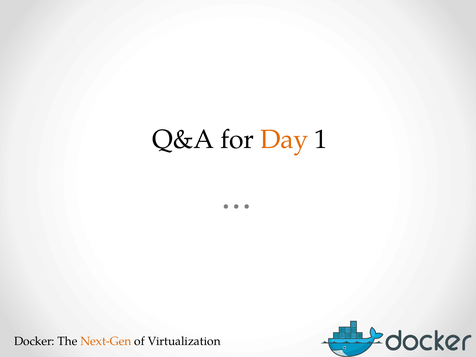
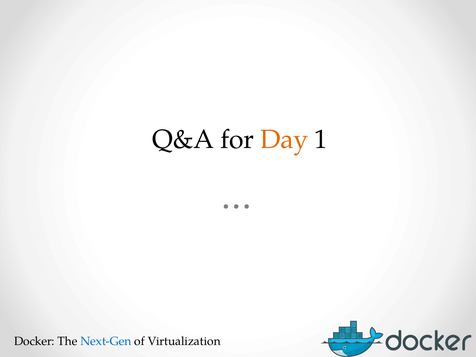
Next-Gen colour: orange -> blue (106, 341)
